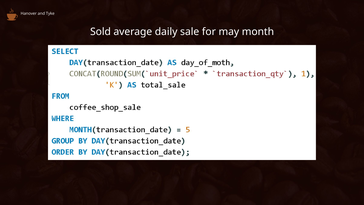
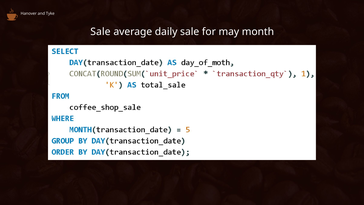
Sold: Sold -> Sale (100, 32)
